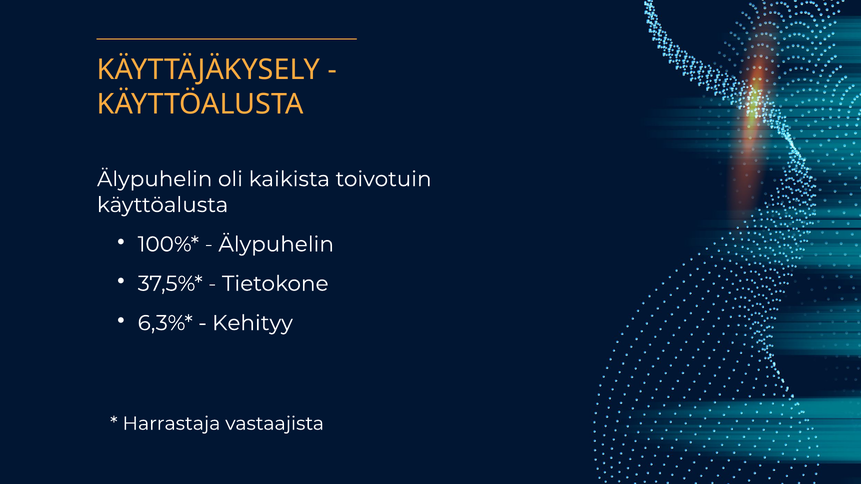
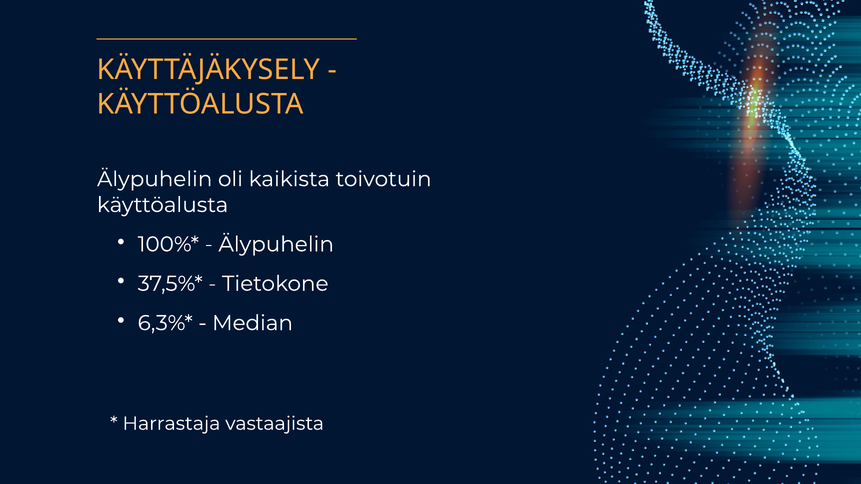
Kehityy: Kehityy -> Median (253, 323)
